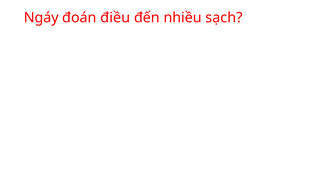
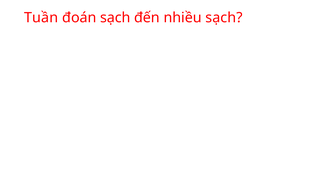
Ngáy: Ngáy -> Tuần (41, 18)
đoán điều: điều -> sạch (115, 18)
